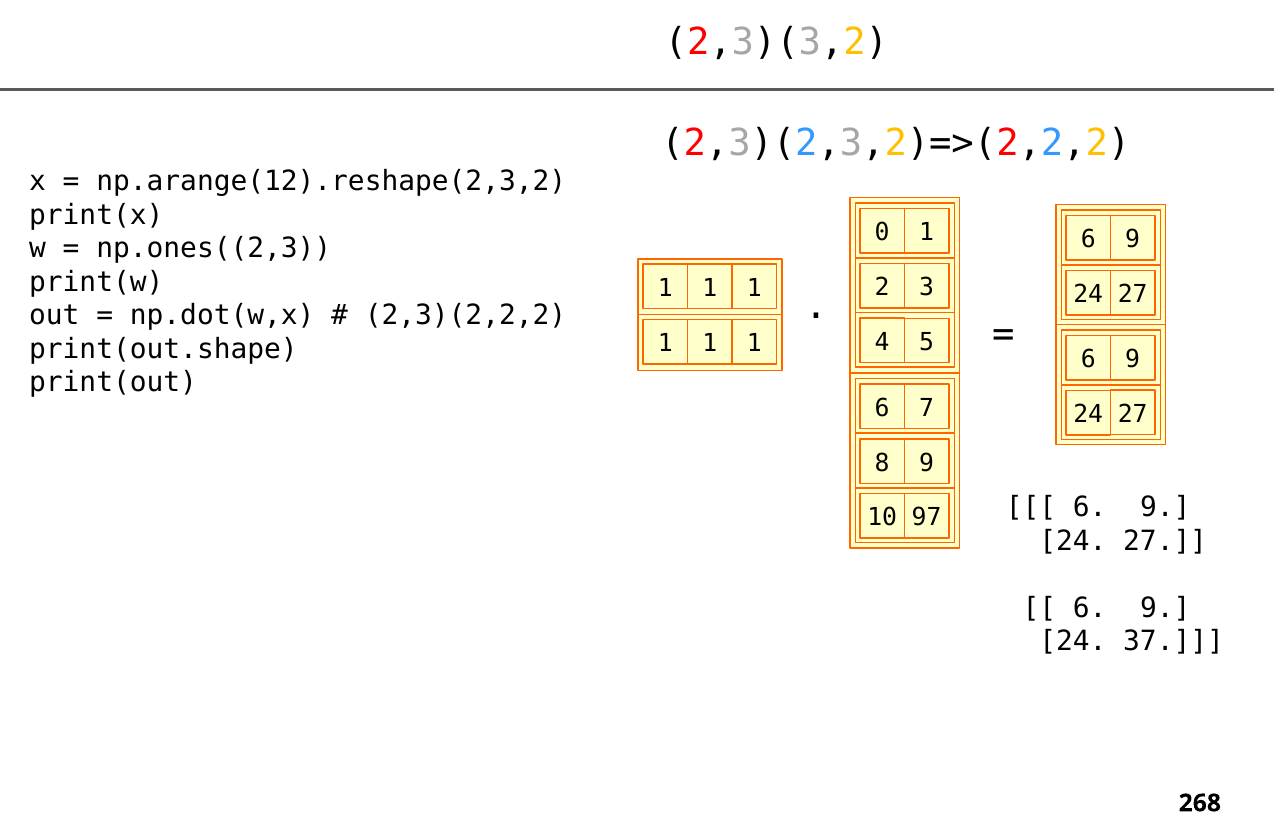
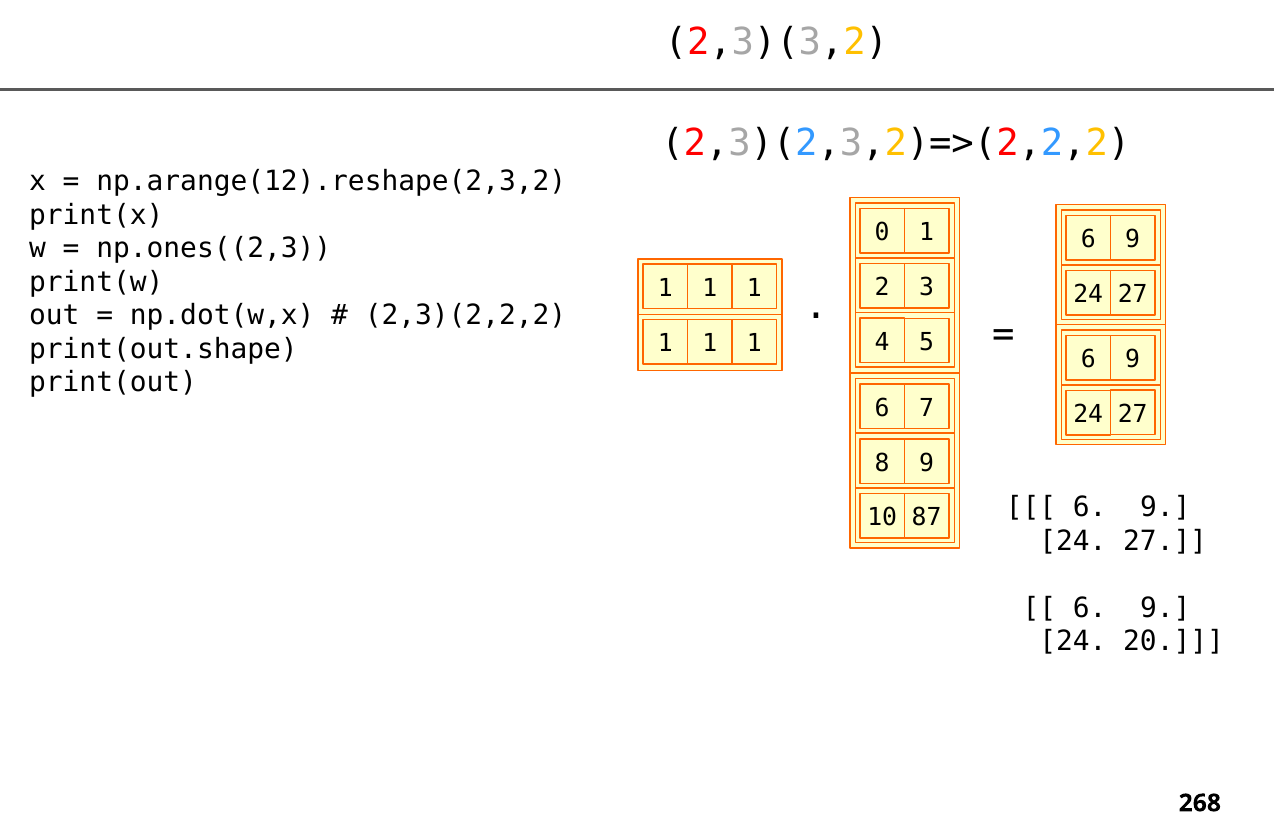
97: 97 -> 87 (927, 518)
37: 37 -> 20 (1174, 641)
